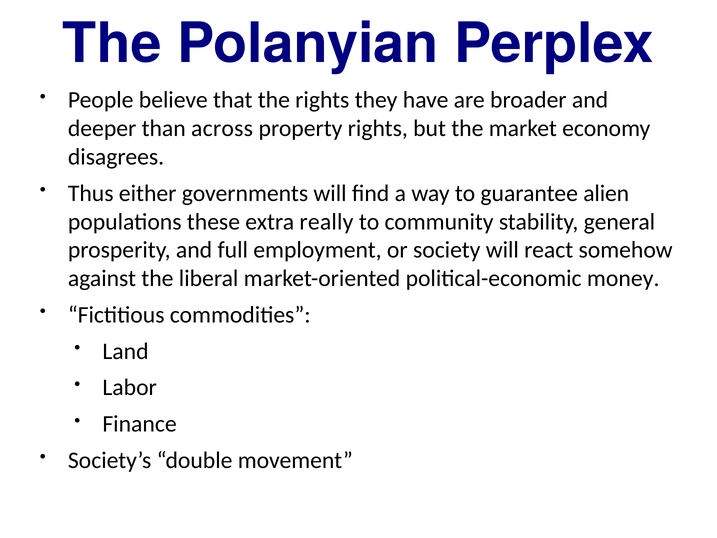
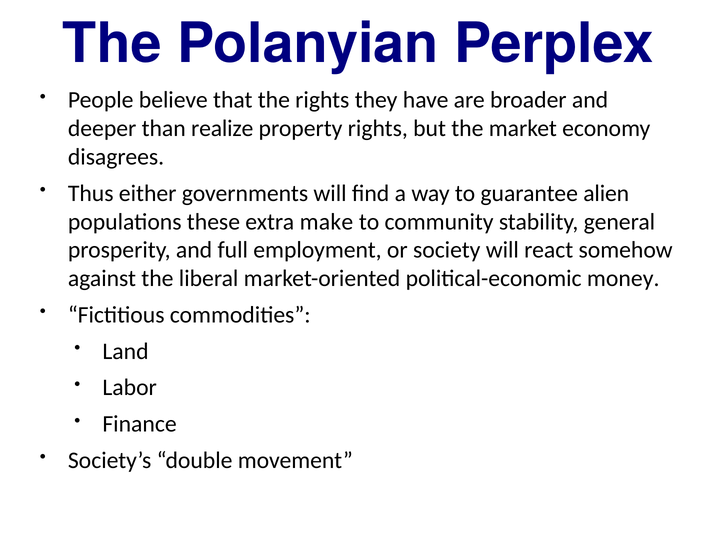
across: across -> realize (222, 128)
really: really -> make (326, 222)
